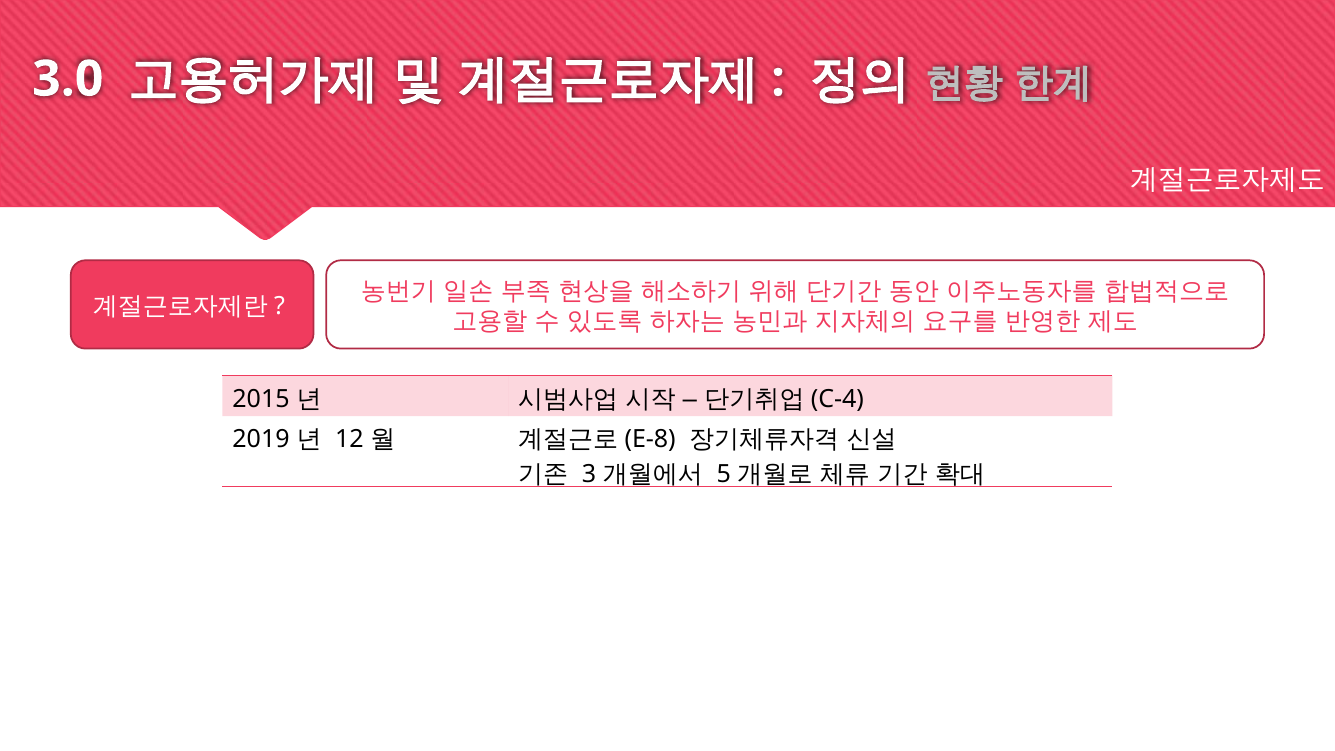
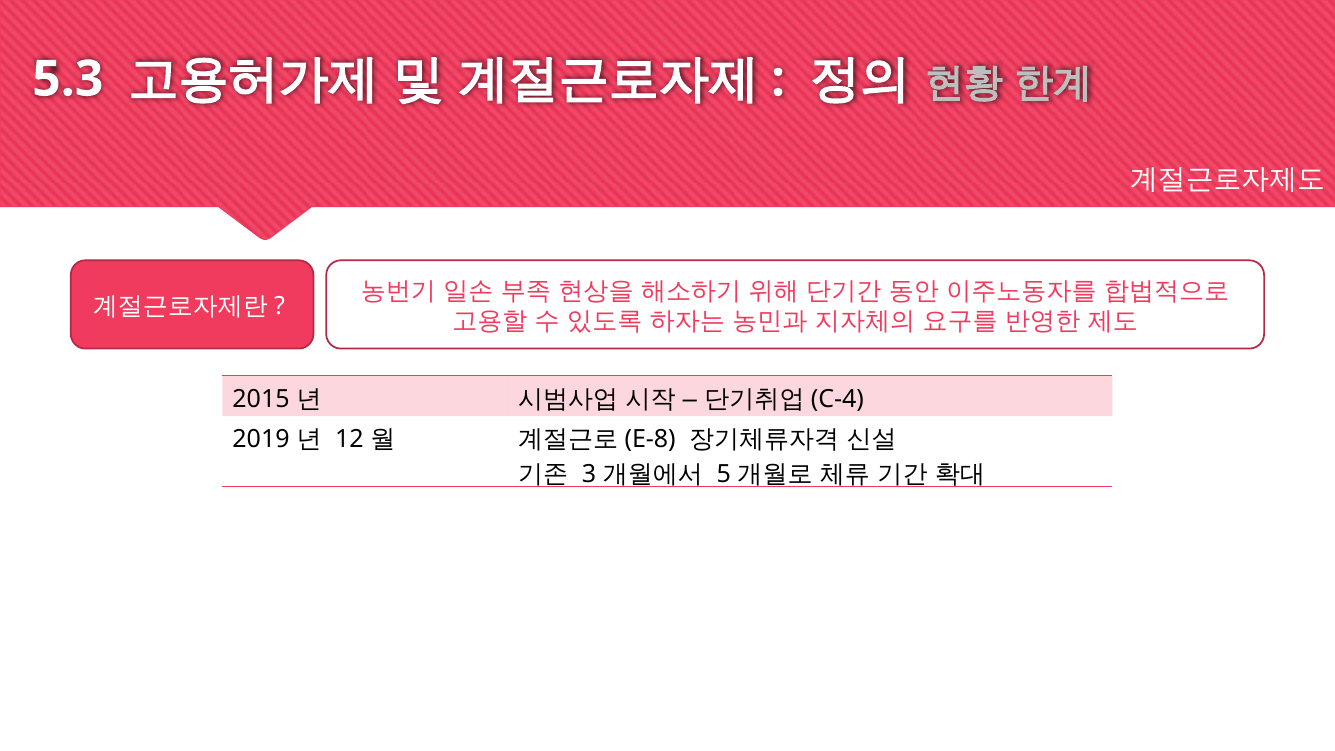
3.0: 3.0 -> 5.3 (68, 79)
